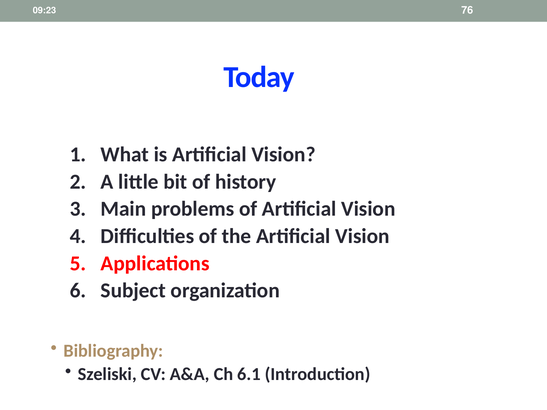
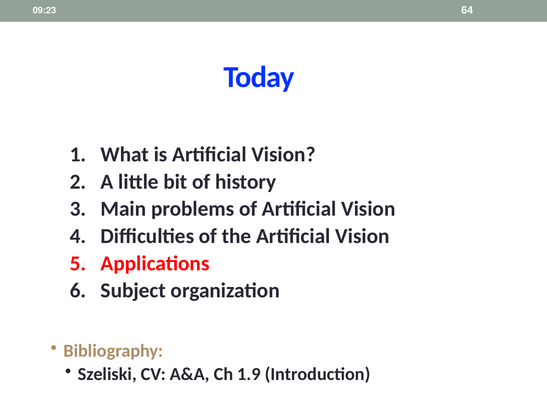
76: 76 -> 64 (467, 10)
6.1: 6.1 -> 1.9 (249, 374)
